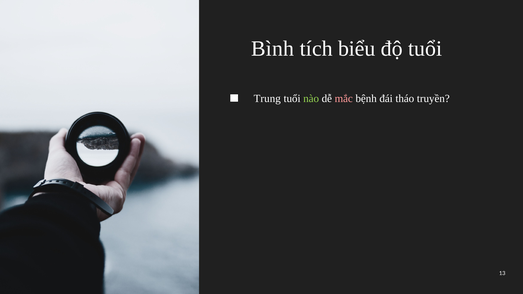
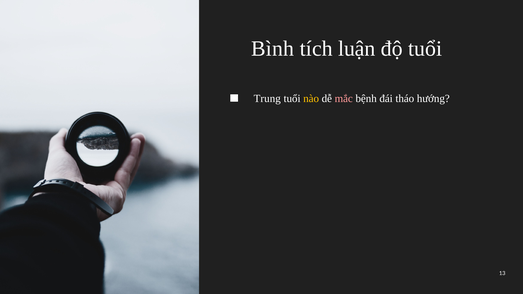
biểu: biểu -> luận (357, 49)
nào colour: light green -> yellow (311, 99)
truyền: truyền -> hướng (433, 99)
